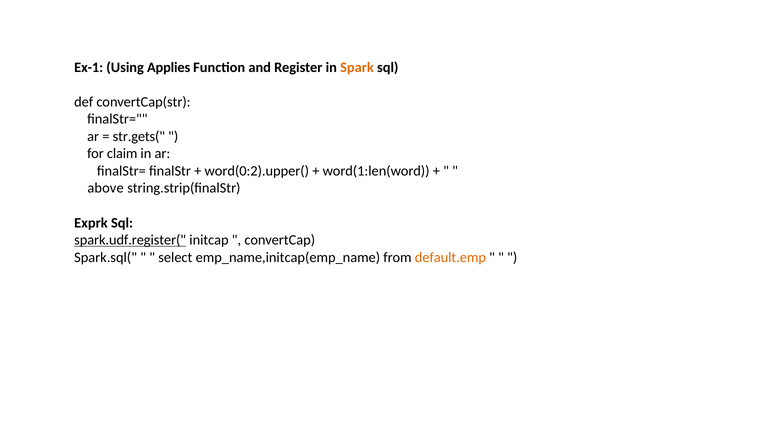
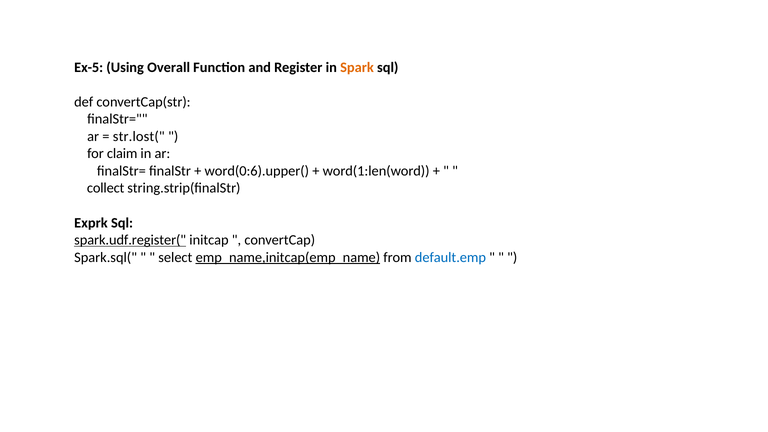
Ex-1: Ex-1 -> Ex-5 (89, 67)
Applies: Applies -> Overall (169, 67)
str.gets(: str.gets( -> str.lost( (139, 136)
word(0:2).upper(: word(0:2).upper( -> word(0:6).upper( (257, 171)
above: above -> collect (106, 188)
emp_name,initcap(emp_name underline: none -> present (288, 257)
default.emp colour: orange -> blue (450, 257)
